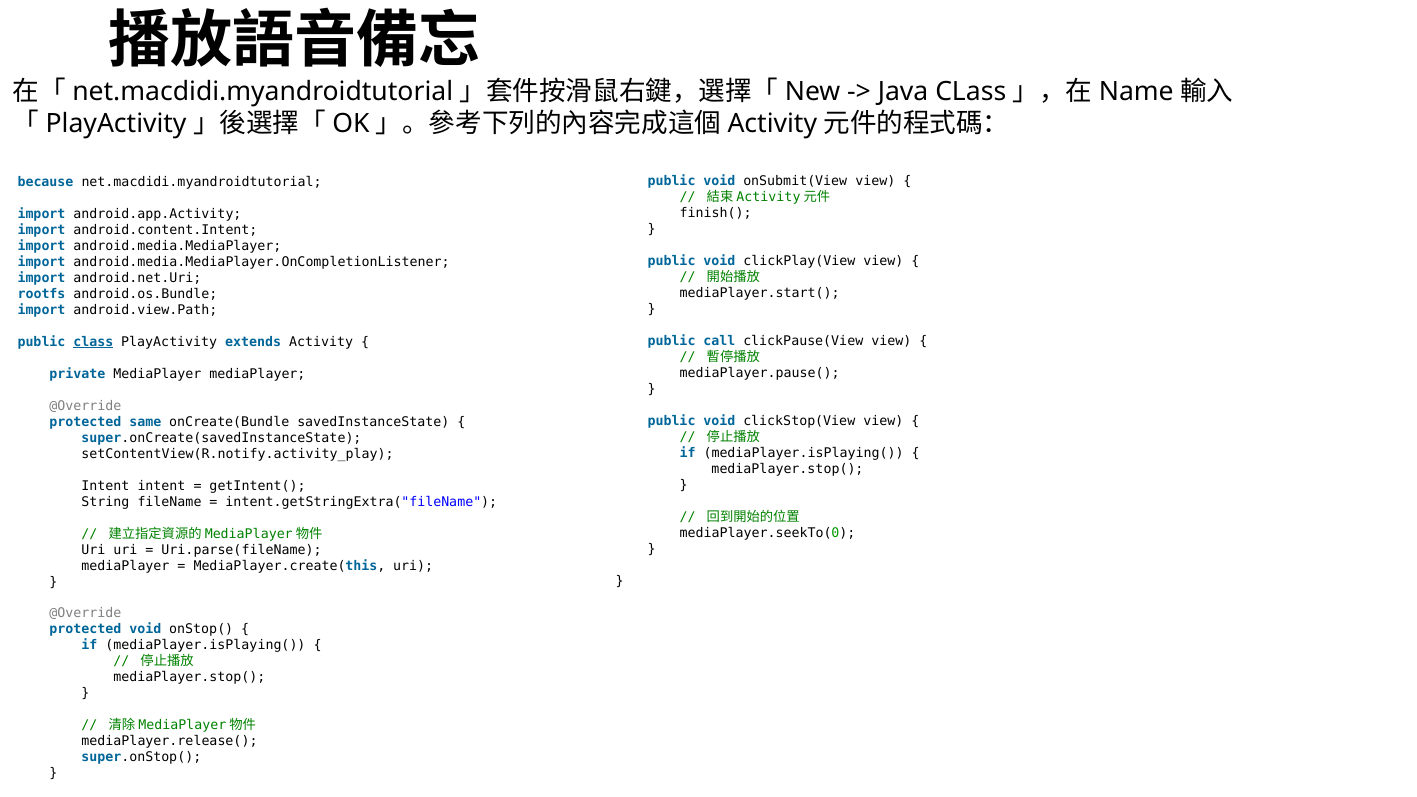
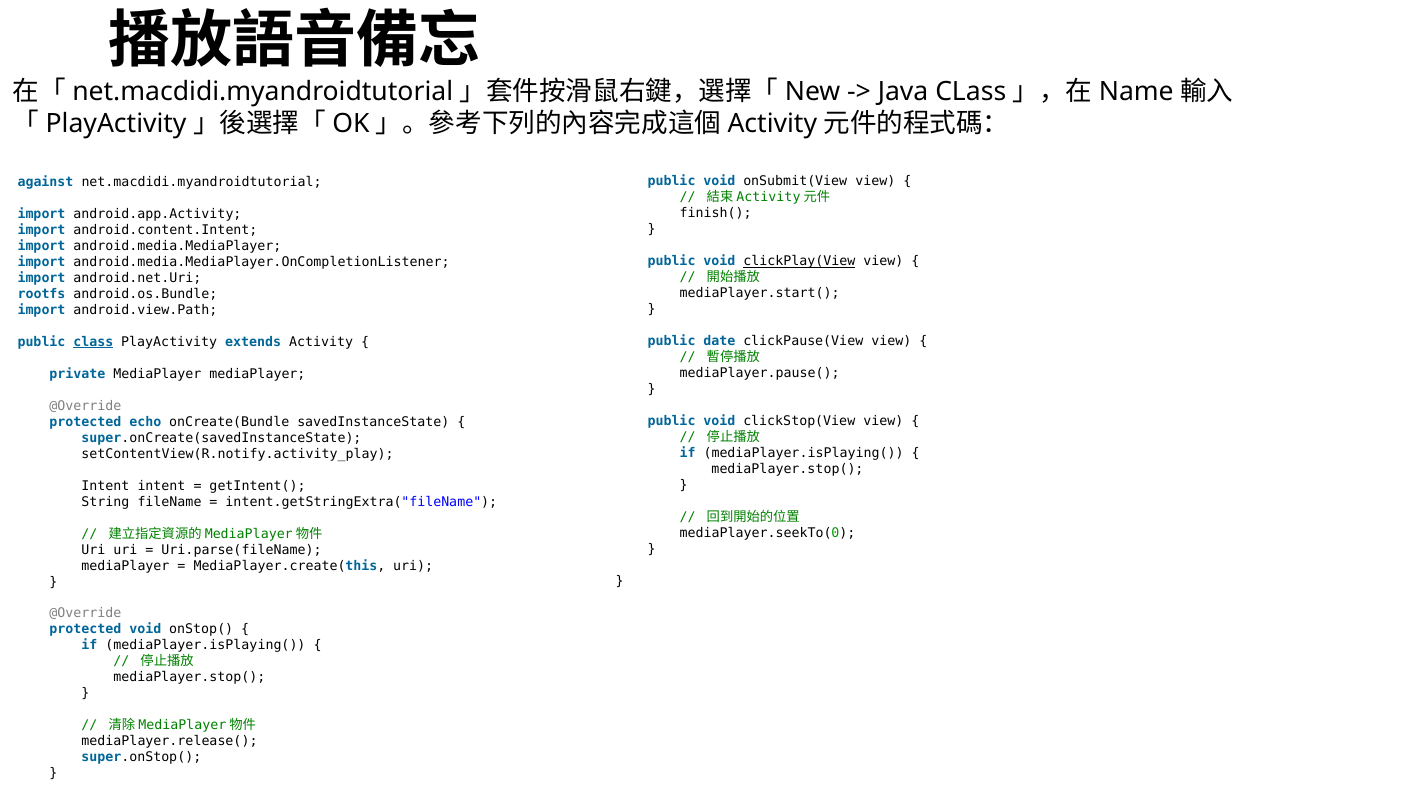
because: because -> against (45, 182)
clickPlay(View underline: none -> present (799, 261)
call: call -> date (719, 341)
same: same -> echo (145, 422)
